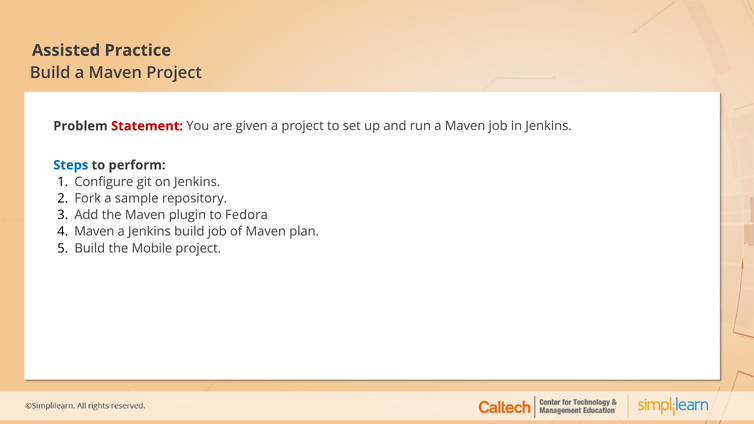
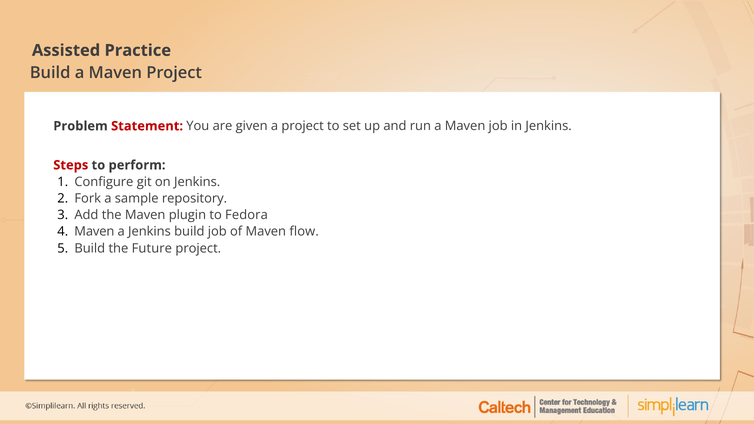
Steps colour: blue -> red (71, 165)
plan: plan -> flow (304, 232)
Mobile: Mobile -> Future (152, 248)
